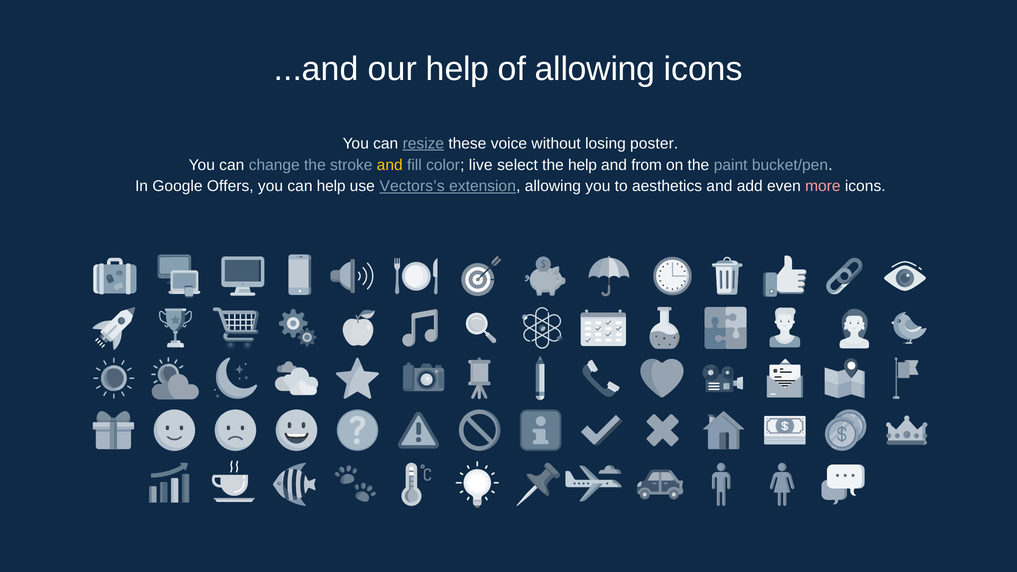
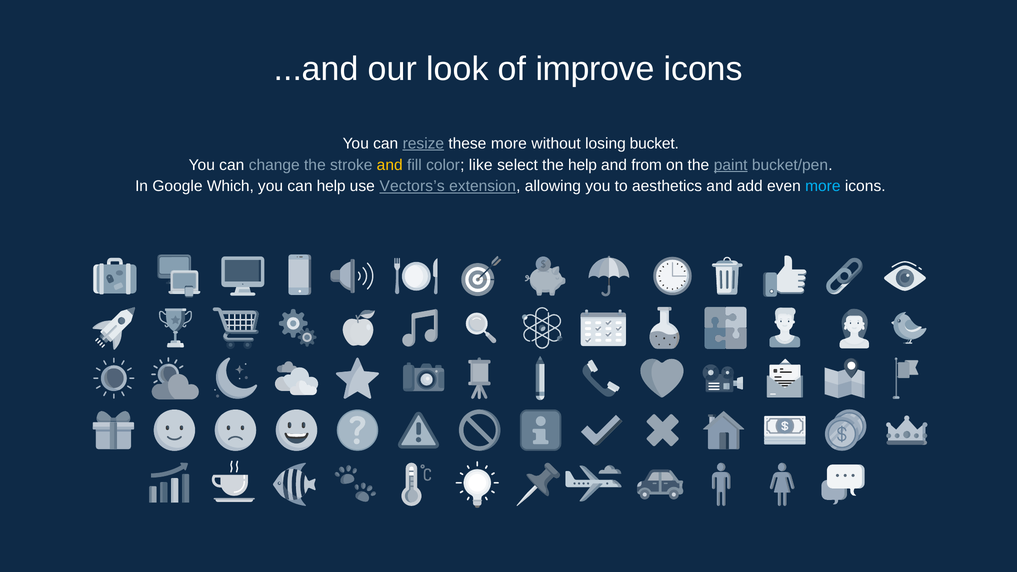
our help: help -> look (457, 69)
of allowing: allowing -> improve (595, 69)
these voice: voice -> more (509, 144)
poster: poster -> bucket (654, 144)
live: live -> like (481, 165)
paint underline: none -> present (731, 165)
Offers: Offers -> Which (230, 186)
more colour: pink -> light blue (823, 186)
